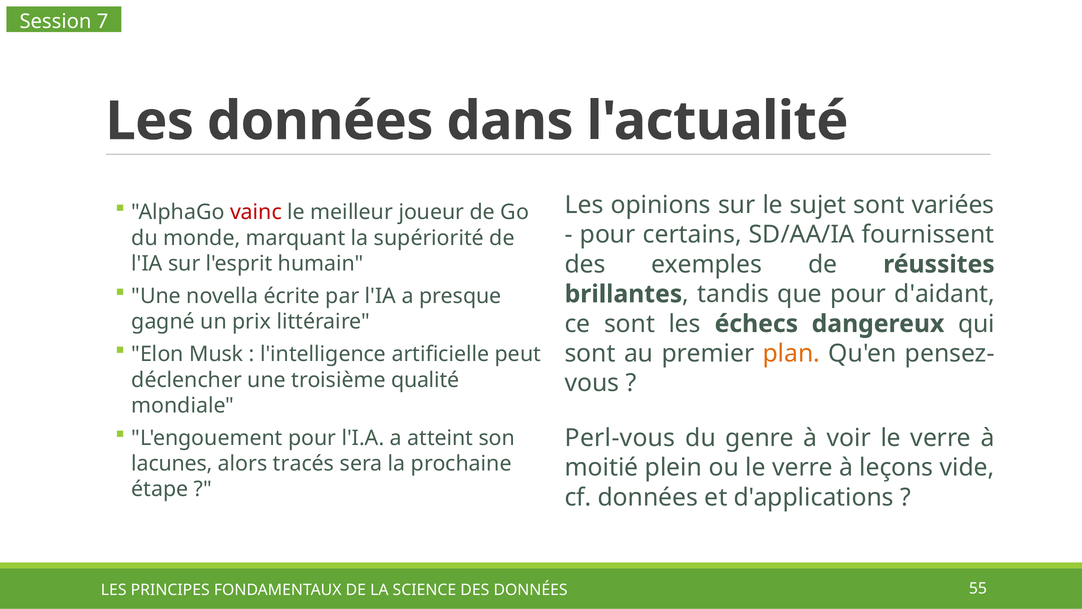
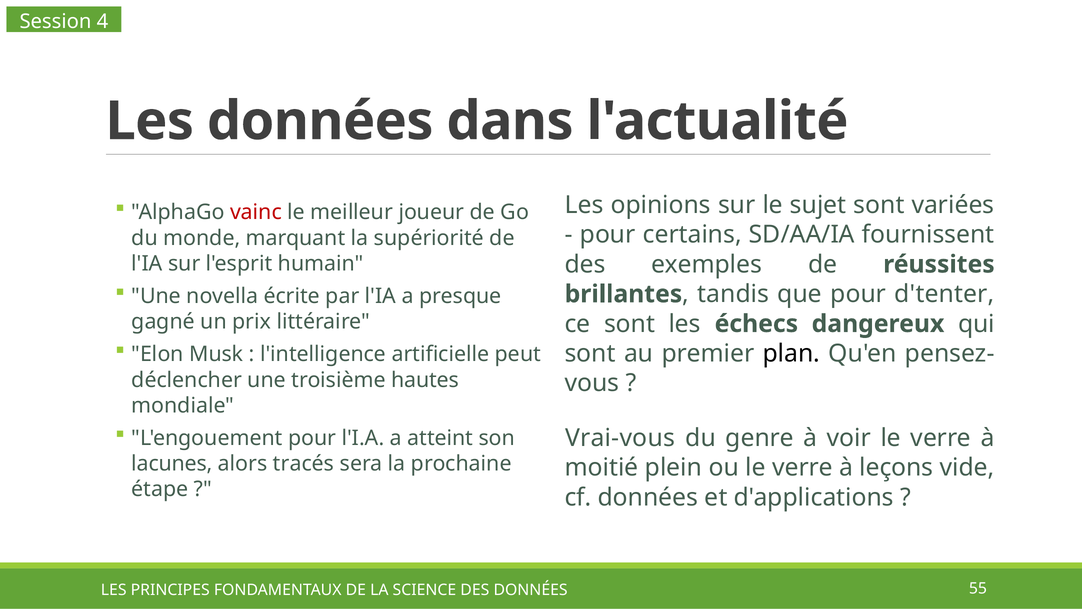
7: 7 -> 4 (102, 21)
d'aidant: d'aidant -> d'tenter (944, 294)
plan colour: orange -> black (791, 353)
qualité: qualité -> hautes (425, 380)
Perl-vous: Perl-vous -> Vrai-vous (620, 438)
